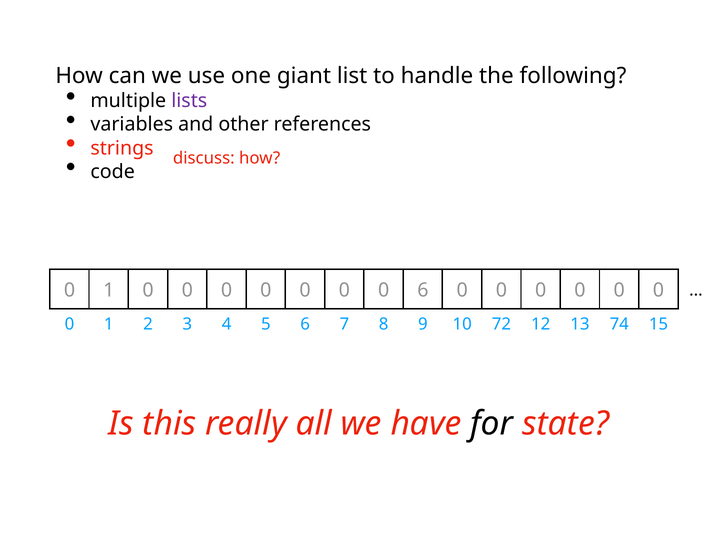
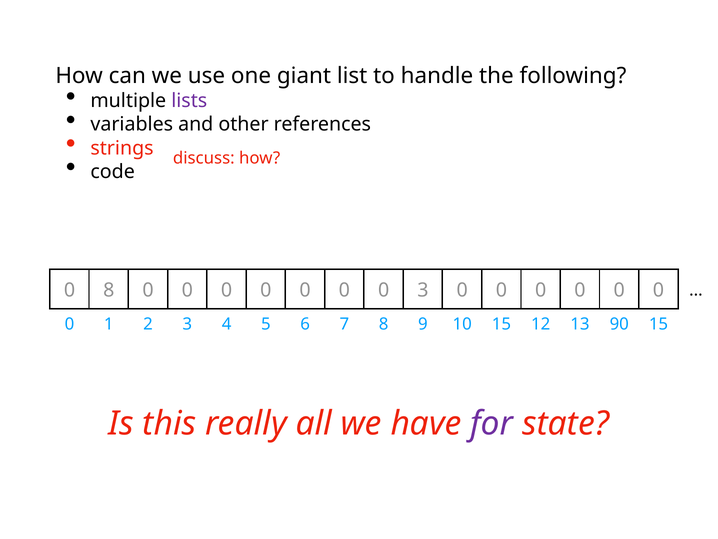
0 1: 1 -> 8 (109, 290)
0 6: 6 -> 3 (423, 290)
9 72: 72 -> 15 (501, 324)
74: 74 -> 90 (619, 324)
for colour: black -> purple (492, 423)
